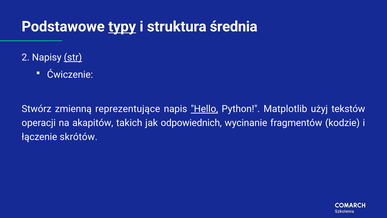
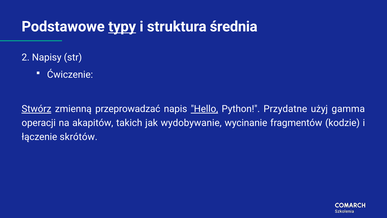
str underline: present -> none (73, 57)
Stwórz underline: none -> present (36, 109)
reprezentujące: reprezentujące -> przeprowadzać (128, 109)
Matplotlib: Matplotlib -> Przydatne (285, 109)
tekstów: tekstów -> gamma (348, 109)
odpowiednich: odpowiednich -> wydobywanie (191, 123)
